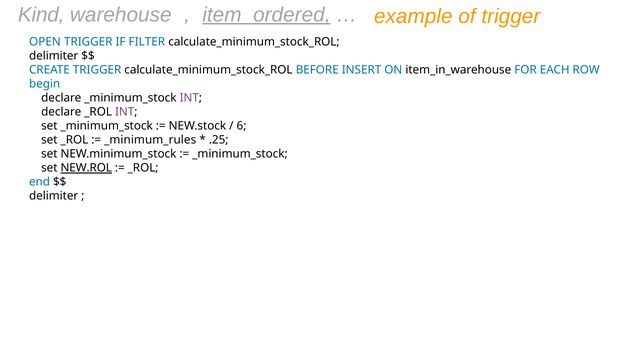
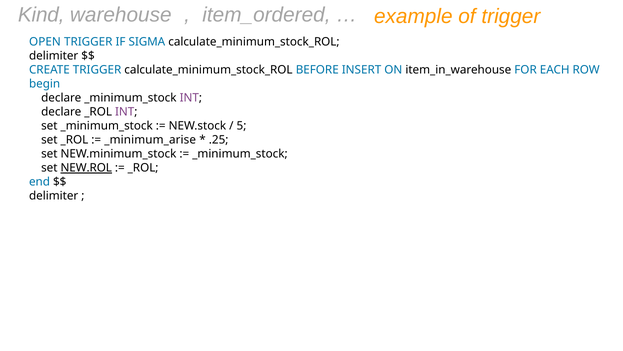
item_ordered underline: present -> none (266, 15)
FILTER: FILTER -> SIGMA (147, 42)
6: 6 -> 5 (241, 126)
_minimum_rules: _minimum_rules -> _minimum_arise (150, 140)
